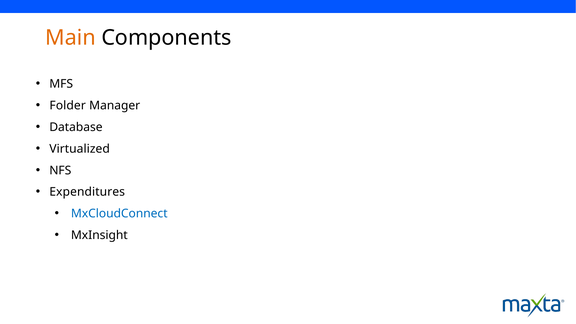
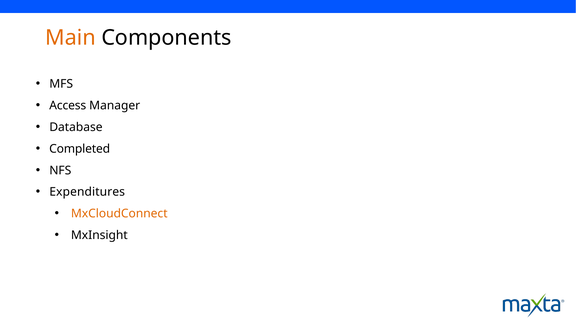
Folder: Folder -> Access (68, 106)
Virtualized: Virtualized -> Completed (80, 149)
MxCloudConnect colour: blue -> orange (119, 214)
